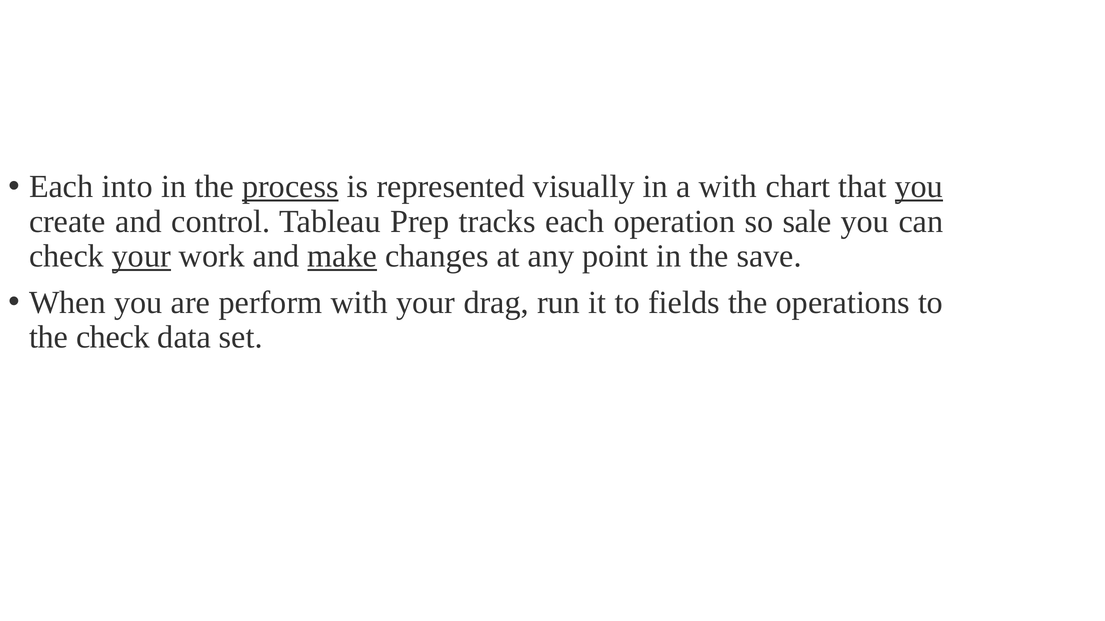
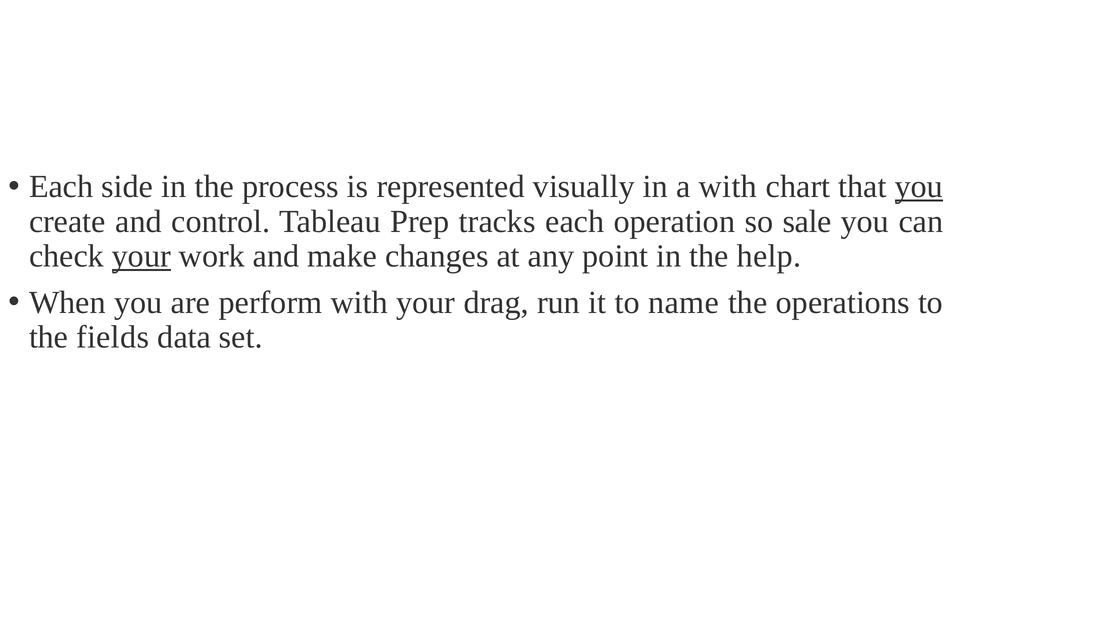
into: into -> side (127, 187)
process underline: present -> none (290, 187)
make underline: present -> none (342, 256)
save: save -> help (769, 256)
fields: fields -> name (684, 303)
the check: check -> fields (113, 338)
